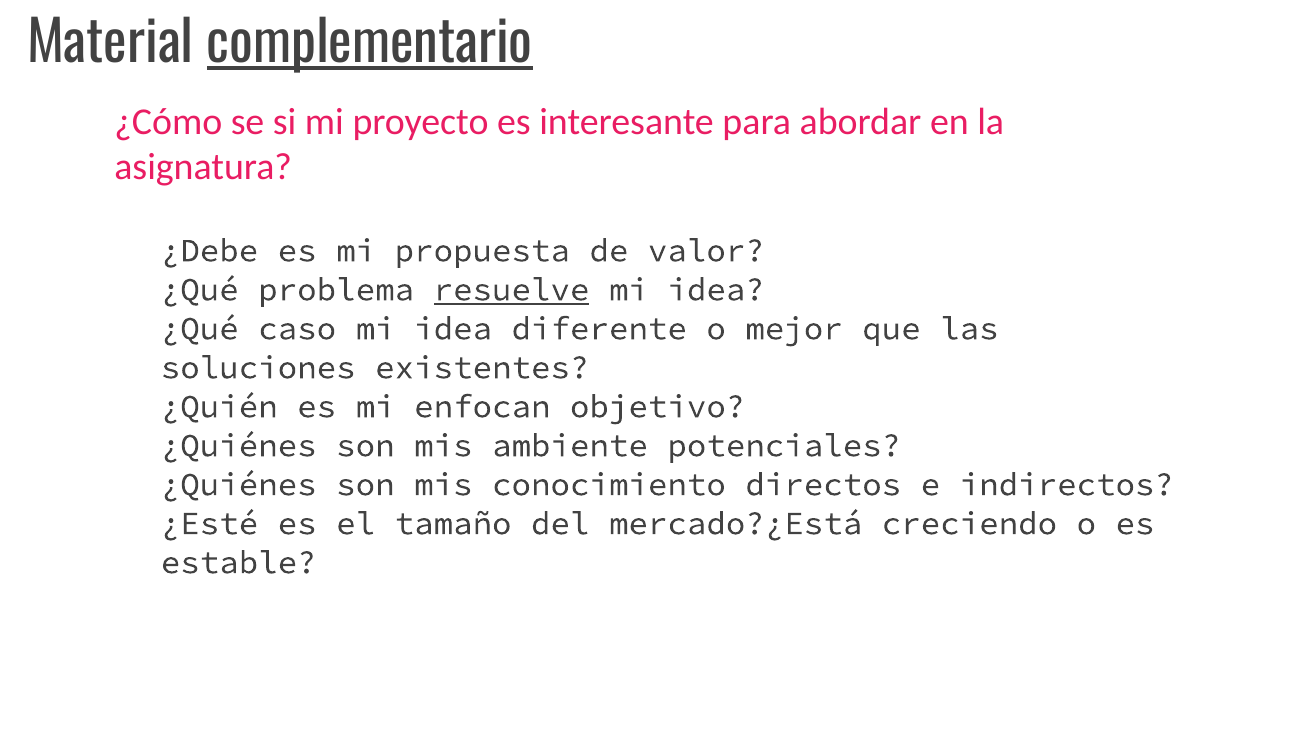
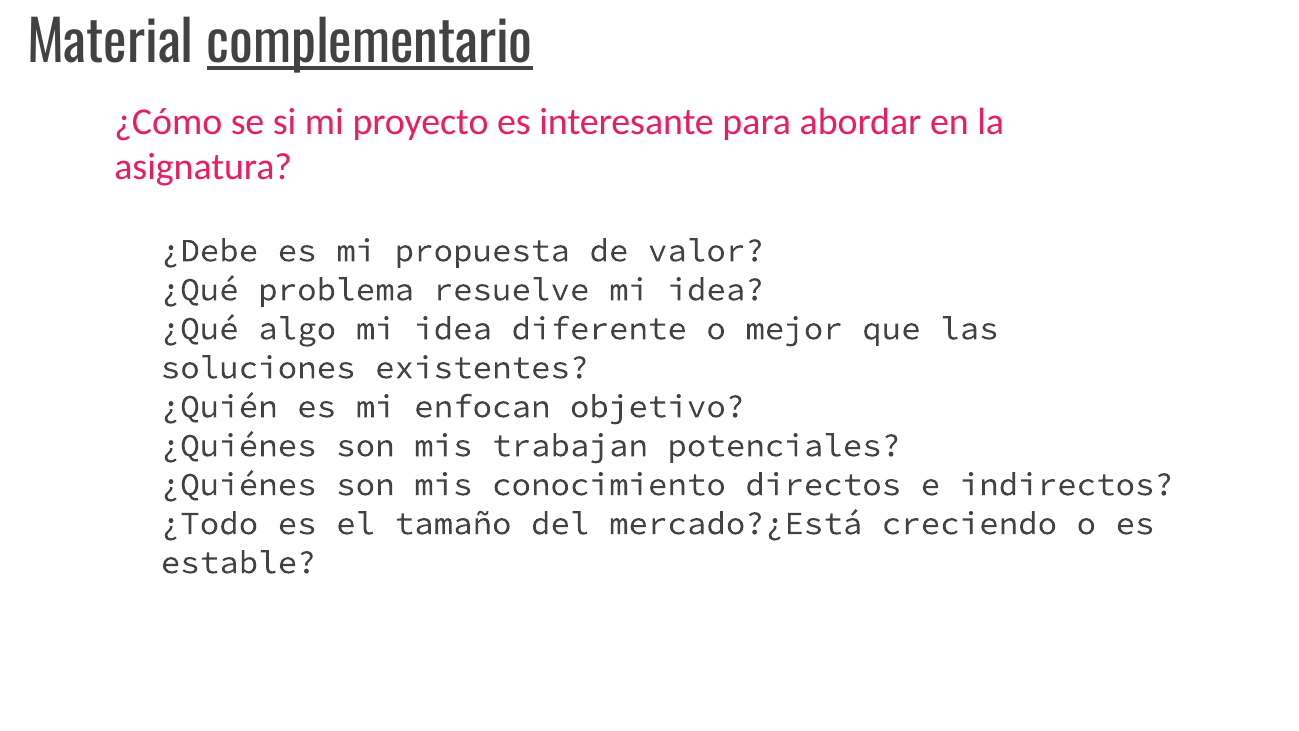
resuelve underline: present -> none (512, 289)
caso: caso -> algo (297, 328)
ambiente: ambiente -> trabajan (570, 445)
¿Esté: ¿Esté -> ¿Todo (210, 523)
